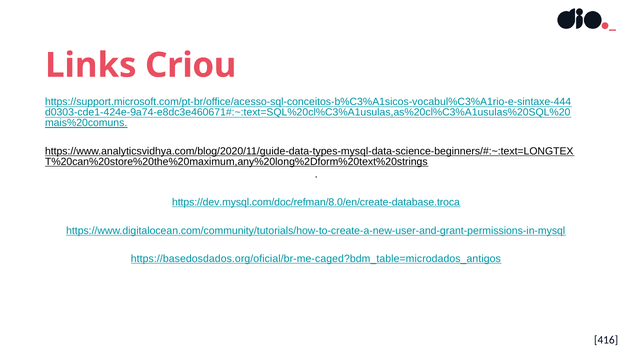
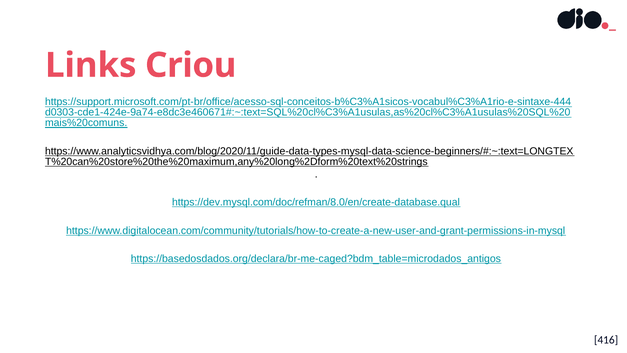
https://dev.mysql.com/doc/refman/8.0/en/create-database.troca: https://dev.mysql.com/doc/refman/8.0/en/create-database.troca -> https://dev.mysql.com/doc/refman/8.0/en/create-database.qual (316, 202)
https://basedosdados.org/oficial/br-me-caged?bdm_table=microdados_antigos: https://basedosdados.org/oficial/br-me-caged?bdm_table=microdados_antigos -> https://basedosdados.org/declara/br-me-caged?bdm_table=microdados_antigos (316, 259)
